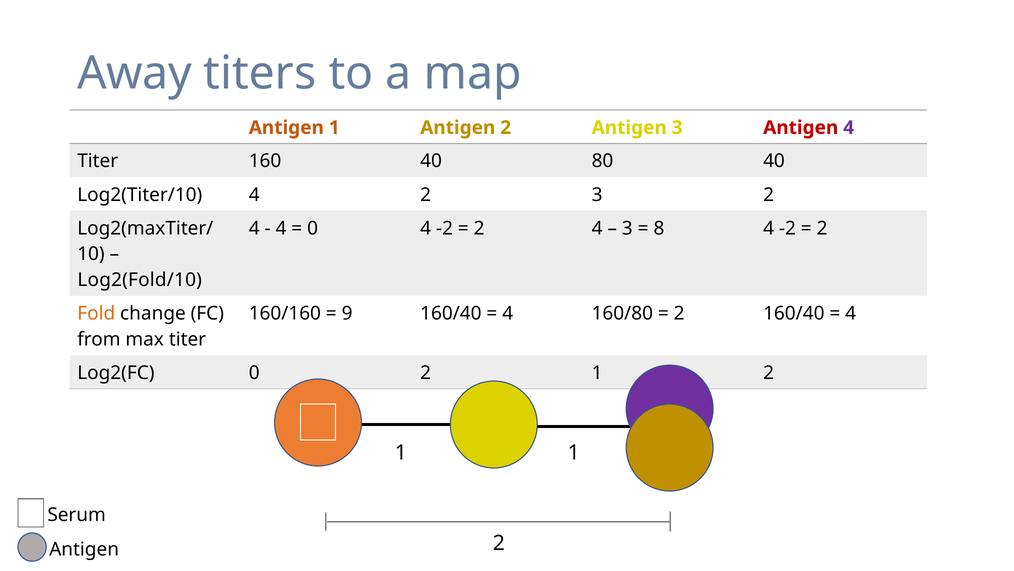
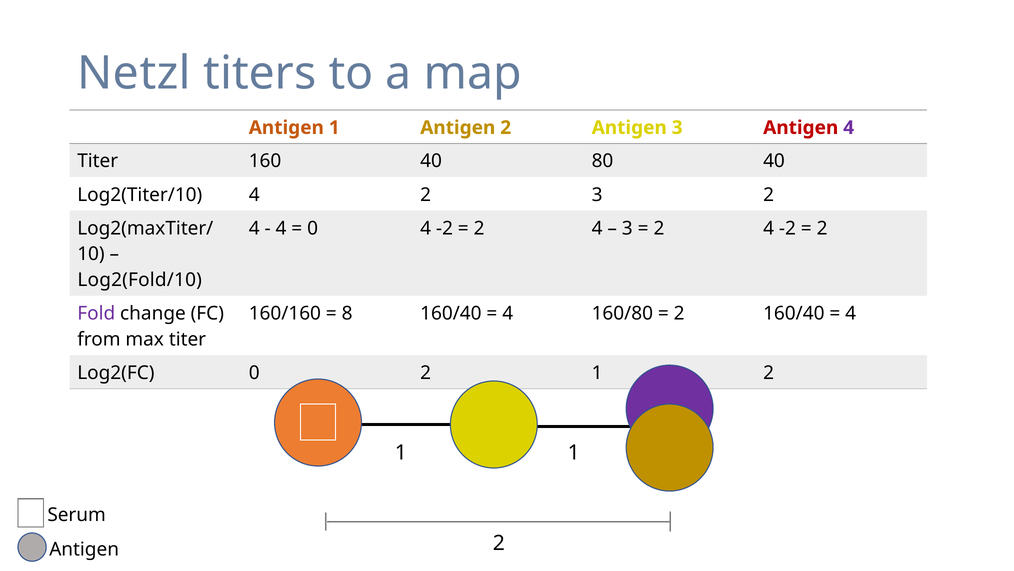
Away: Away -> Netzl (134, 73)
8: 8 -> 2 (659, 228)
Fold colour: orange -> purple (96, 313)
9: 9 -> 8 (347, 313)
